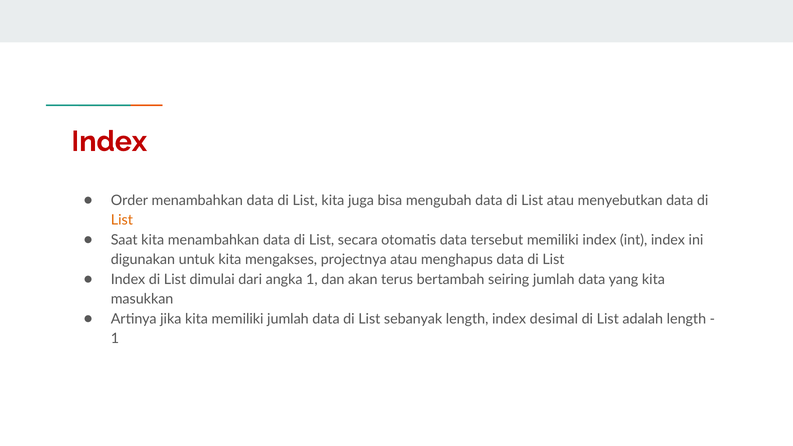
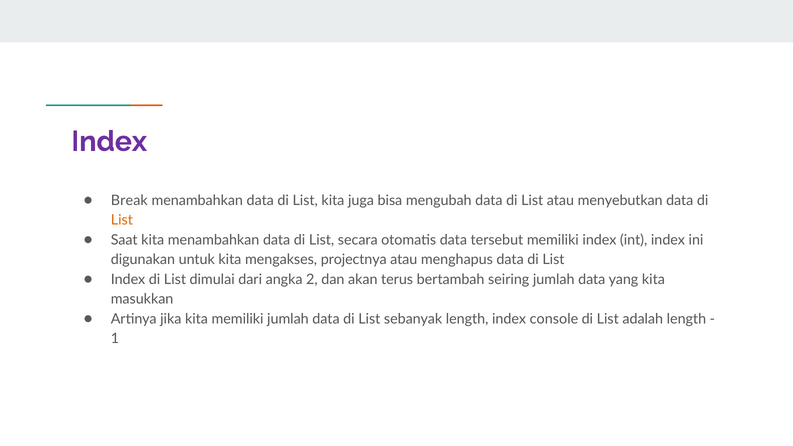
Index colour: red -> purple (109, 141)
Order: Order -> Break (129, 200)
angka 1: 1 -> 2 (312, 279)
desimal: desimal -> console (554, 319)
